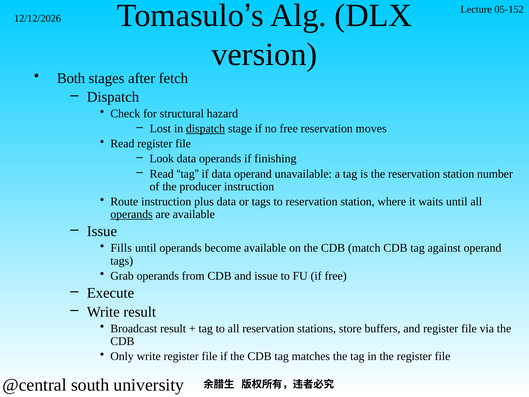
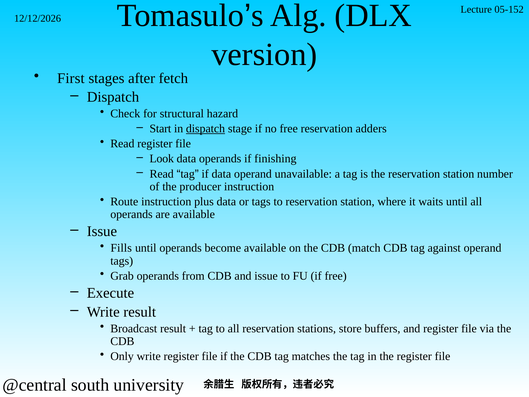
Both: Both -> First (71, 78)
Lost: Lost -> Start (160, 129)
moves: moves -> adders (371, 129)
operands underline: present -> none (131, 214)
